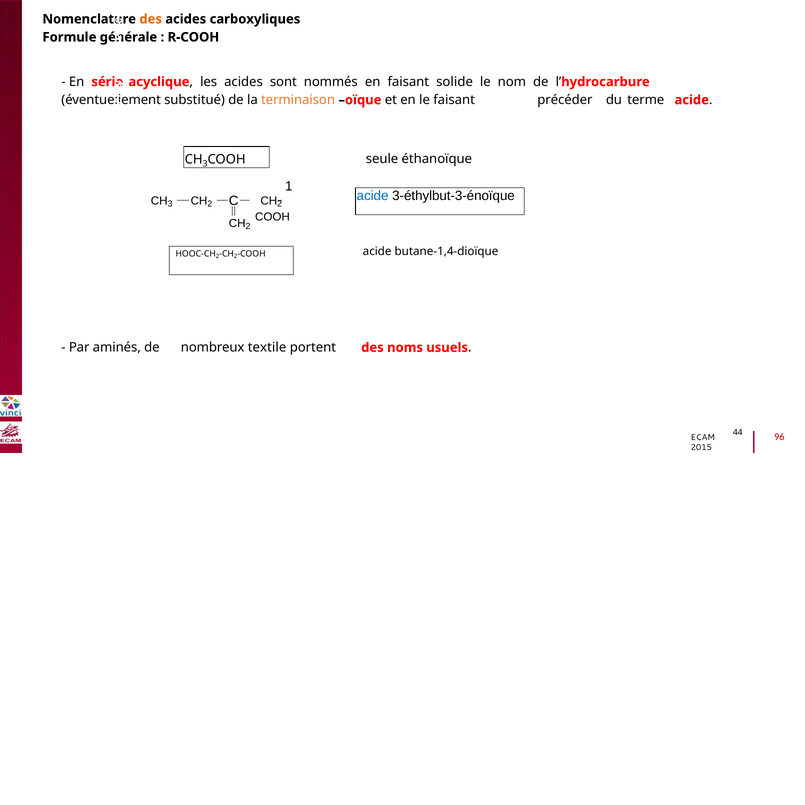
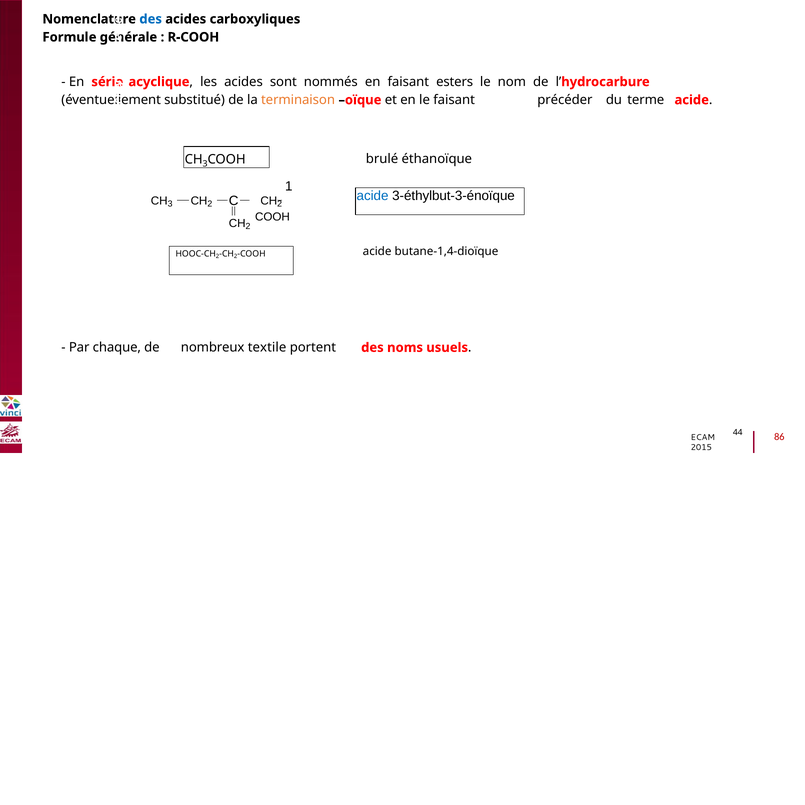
des colour: orange -> blue (151, 19)
solide: solide -> esters (455, 82)
seule: seule -> brulé (382, 159)
aminés: aminés -> chaque (117, 348)
96: 96 -> 86 (779, 437)
